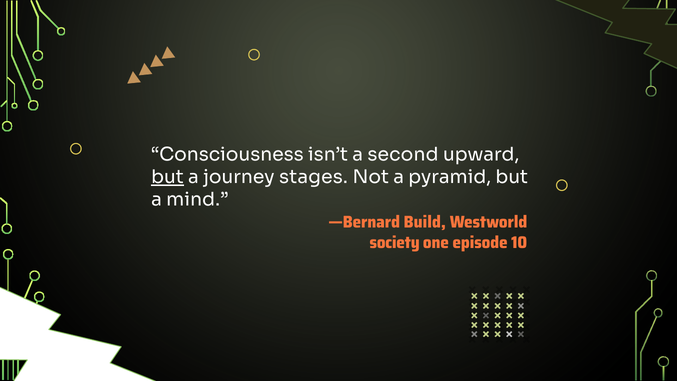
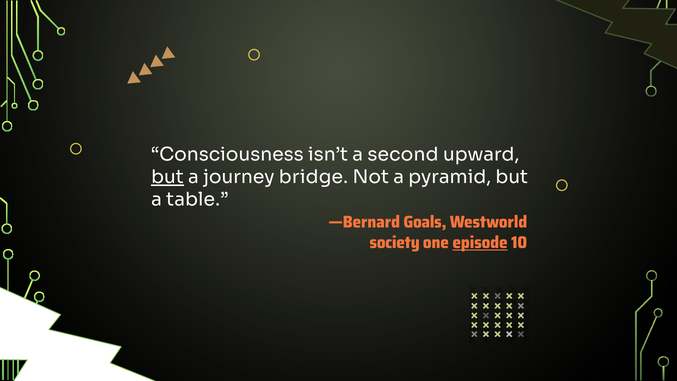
stages: stages -> bridge (313, 177)
mind: mind -> table (197, 200)
Build: Build -> Goals (425, 222)
episode underline: none -> present (480, 242)
